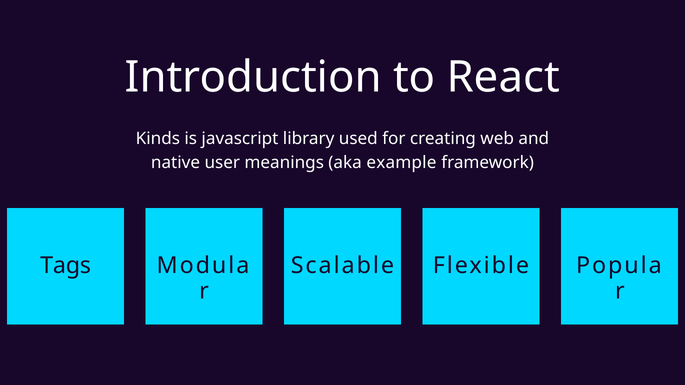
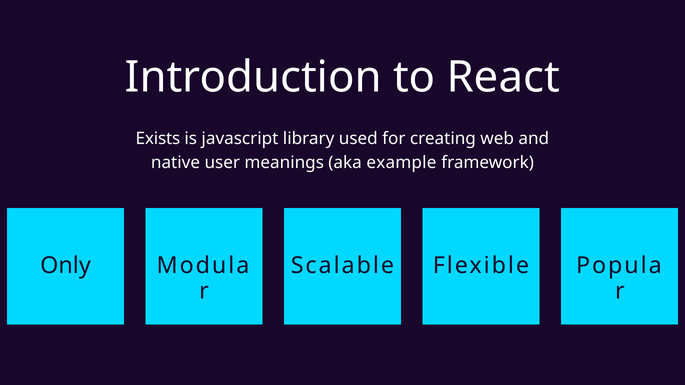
Kinds: Kinds -> Exists (158, 139)
Tags: Tags -> Only (65, 266)
